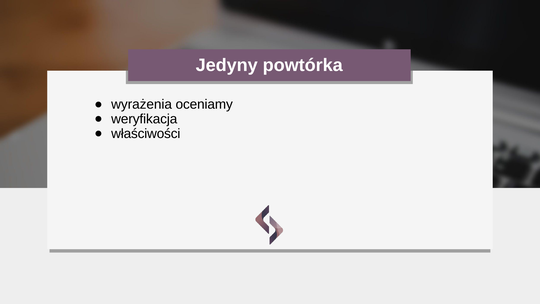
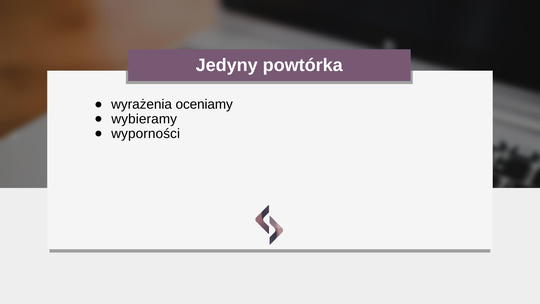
weryfikacja: weryfikacja -> wybieramy (144, 119)
właściwości: właściwości -> wyporności (146, 133)
